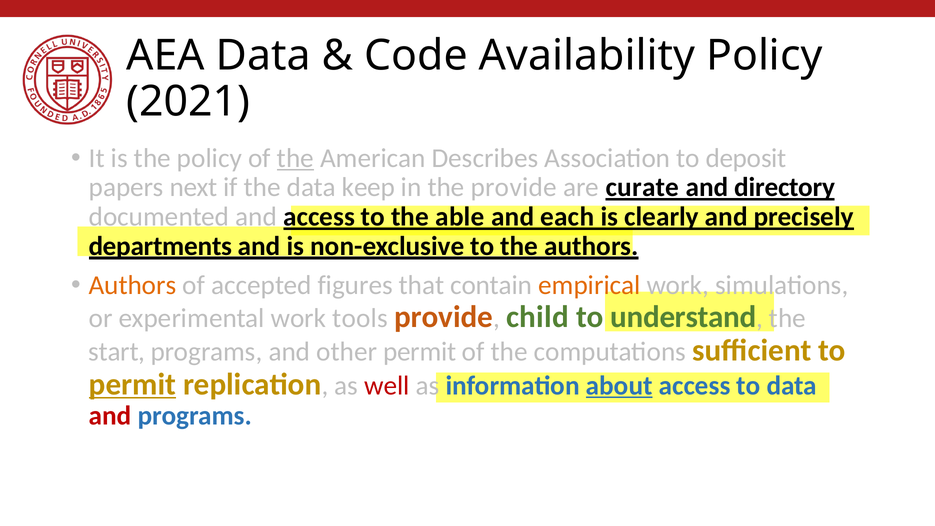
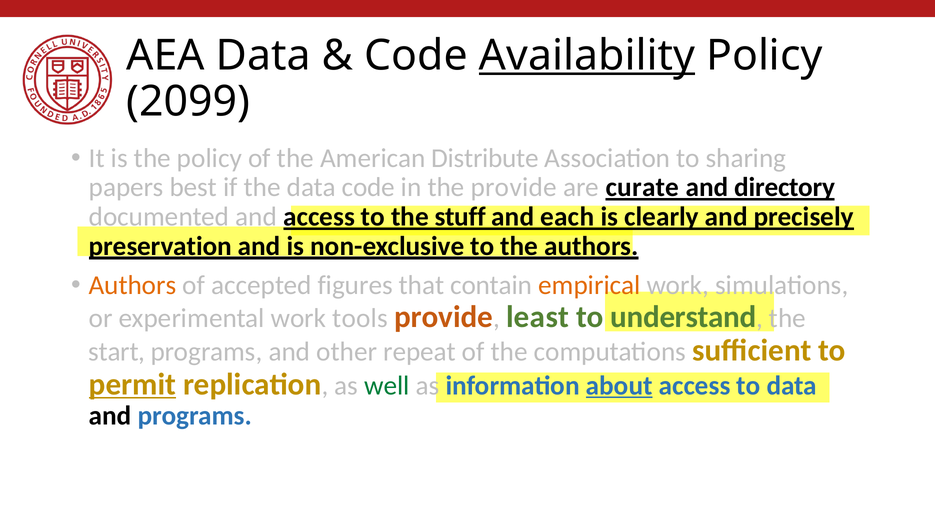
Availability underline: none -> present (587, 55)
2021: 2021 -> 2099 (188, 102)
the underline: present -> none (295, 158)
Describes: Describes -> Distribute (485, 158)
deposit: deposit -> sharing (746, 158)
next: next -> best (193, 187)
data keep: keep -> code (368, 187)
able: able -> stuff (460, 217)
departments: departments -> preservation (160, 246)
child: child -> least (538, 317)
other permit: permit -> repeat (420, 352)
well colour: red -> green (387, 386)
and colour: red -> black (110, 416)
